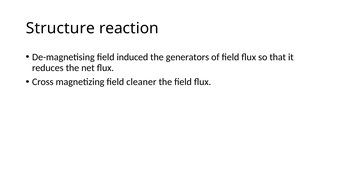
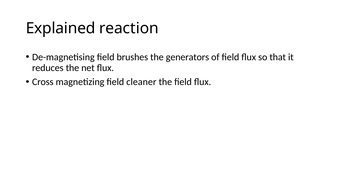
Structure: Structure -> Explained (61, 28)
induced: induced -> brushes (132, 57)
